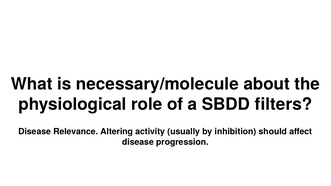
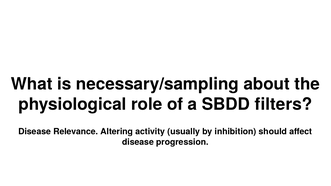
necessary/molecule: necessary/molecule -> necessary/sampling (157, 84)
